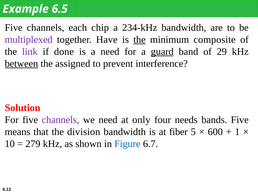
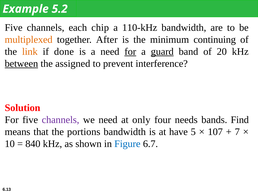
6.5: 6.5 -> 5.2 (60, 9)
234-kHz: 234-kHz -> 110-kHz (140, 28)
multiplexed colour: purple -> orange (29, 40)
Have: Have -> After (107, 40)
the underline: present -> none (139, 40)
composite: composite -> continuing (215, 40)
link colour: purple -> orange (30, 52)
for underline: none -> present (130, 52)
29: 29 -> 20 (222, 52)
bands Five: Five -> Find (240, 120)
division: division -> portions (84, 132)
fiber: fiber -> have (178, 132)
600: 600 -> 107 (215, 132)
1: 1 -> 7 (237, 132)
279: 279 -> 840 (33, 144)
